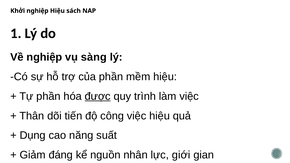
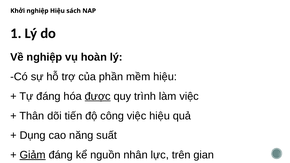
sàng: sàng -> hoàn (94, 57)
Tự phần: phần -> đáng (48, 96)
Giảm underline: none -> present (33, 155)
giới: giới -> trên (181, 155)
